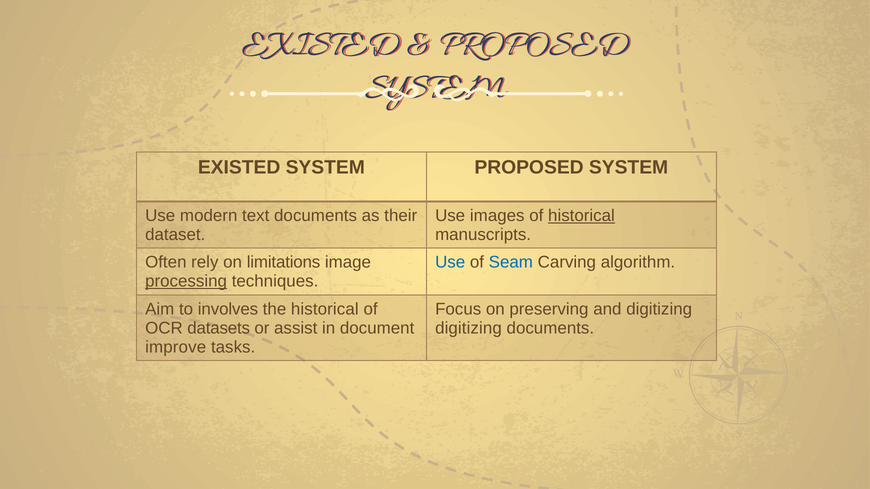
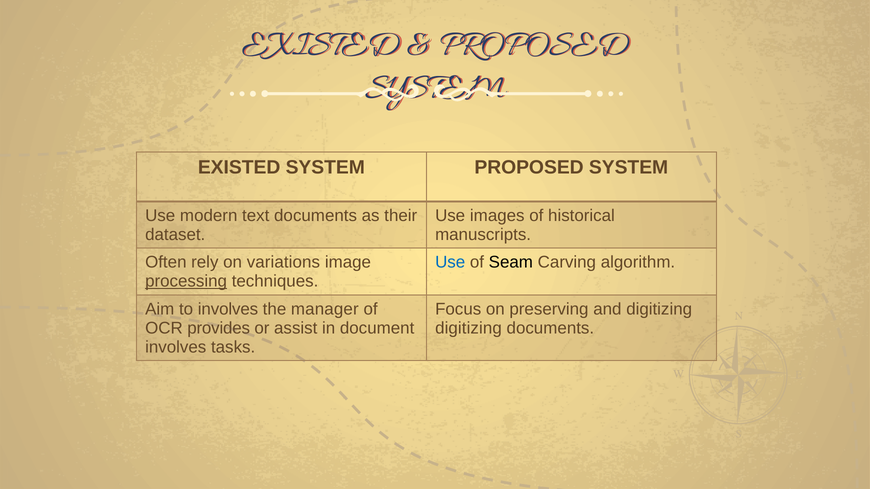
historical underline: present -> none (581, 216)
limitations: limitations -> variations (283, 262)
Seam colour: blue -> black (511, 262)
the historical: historical -> manager (325, 309)
datasets: datasets -> provides (219, 328)
improve: improve -> involves (176, 347)
